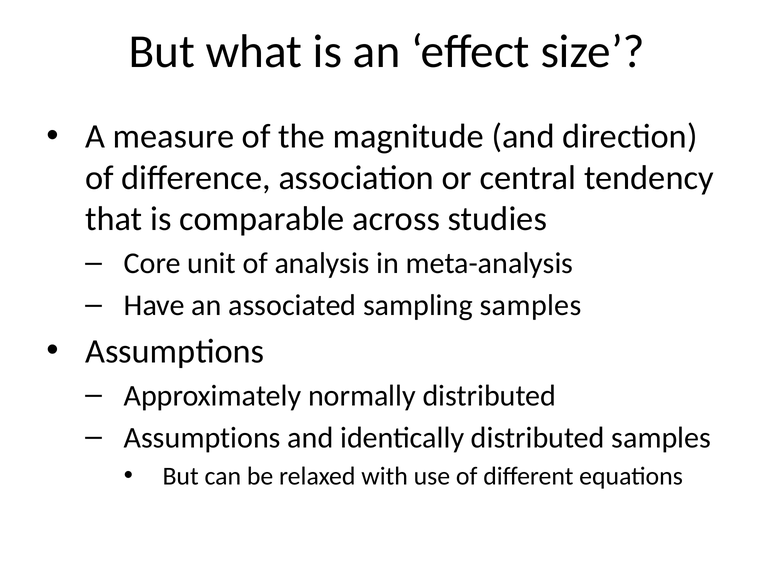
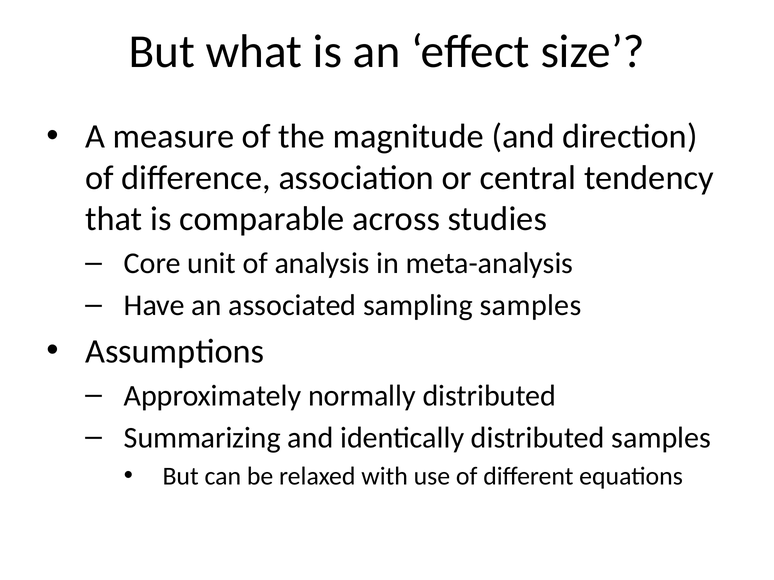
Assumptions: Assumptions -> Summarizing (202, 438)
